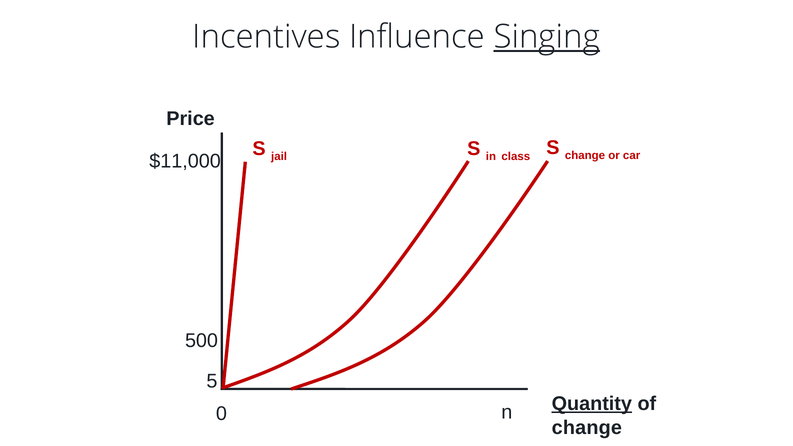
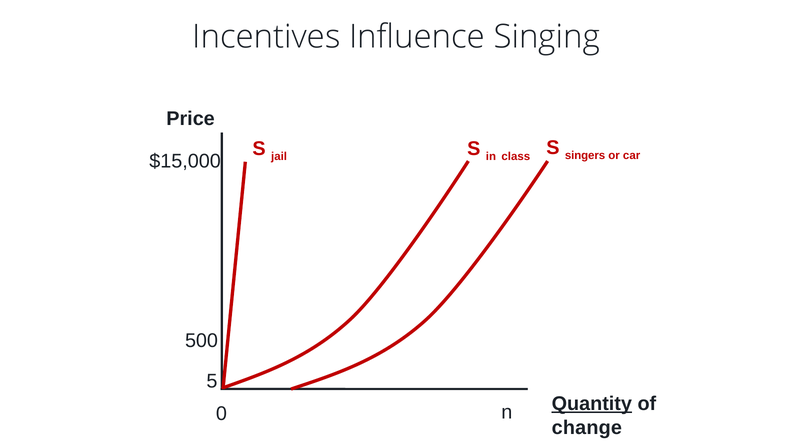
Singing underline: present -> none (547, 37)
S change: change -> singers (585, 156)
$11,000: $11,000 -> $15,000 (185, 161)
